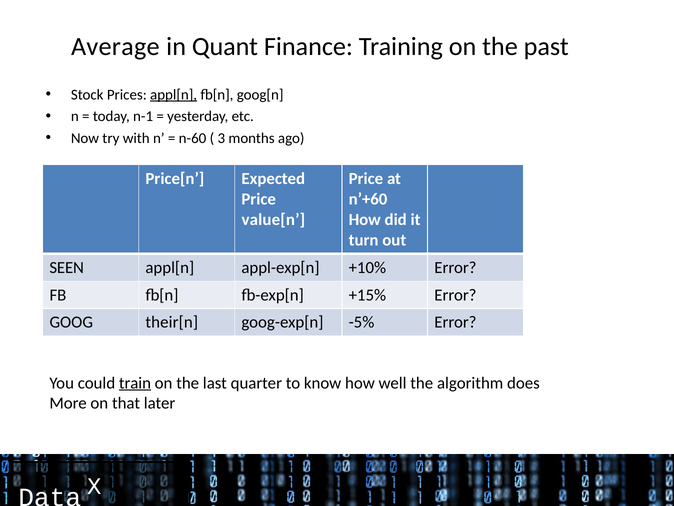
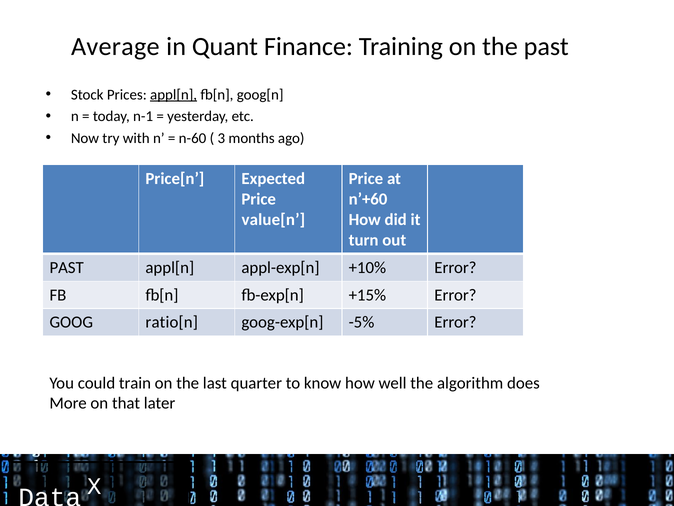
SEEN: SEEN -> PAST (67, 267)
their[n: their[n -> ratio[n (172, 322)
train underline: present -> none (135, 383)
